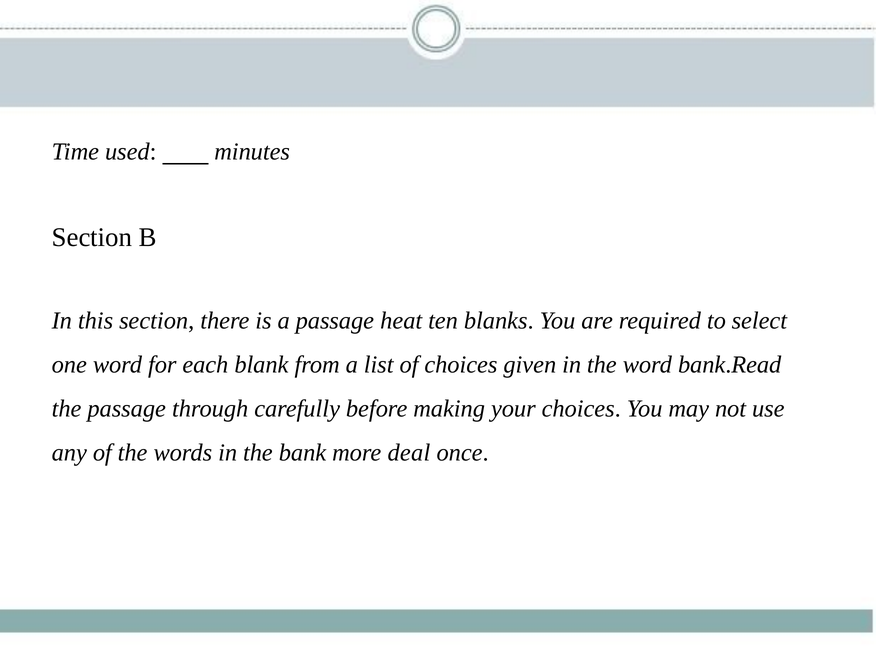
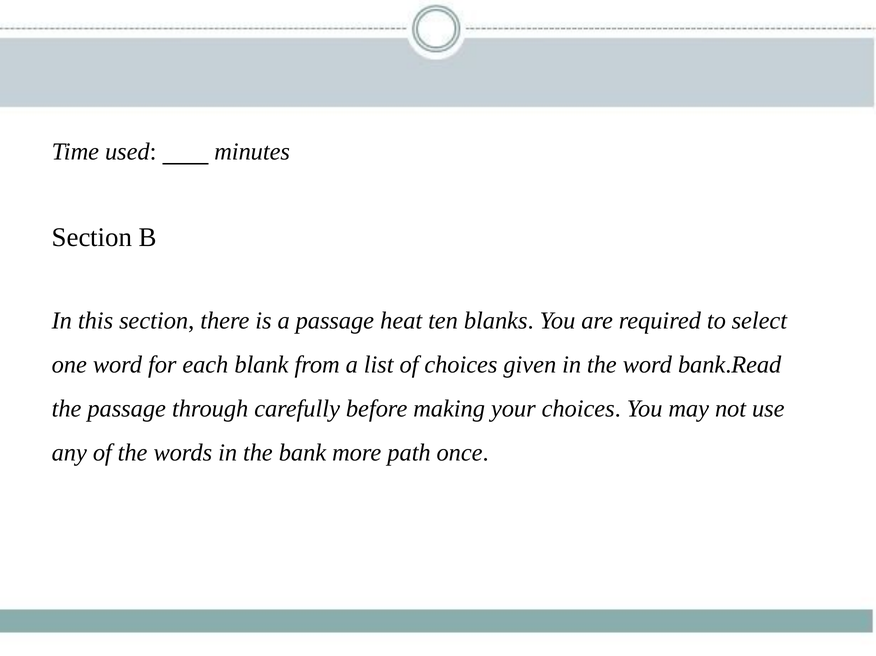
deal: deal -> path (409, 452)
